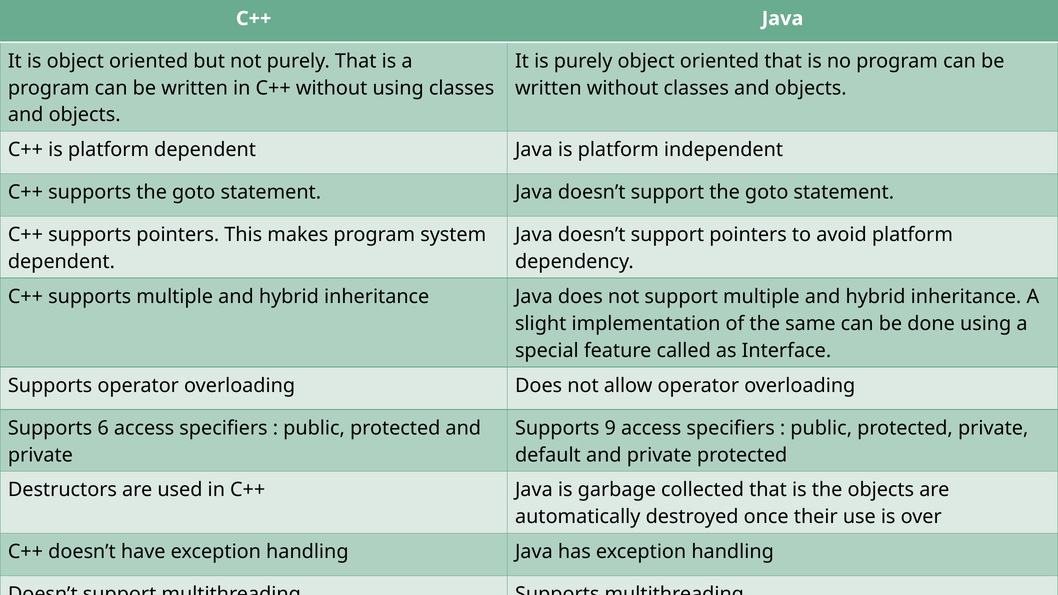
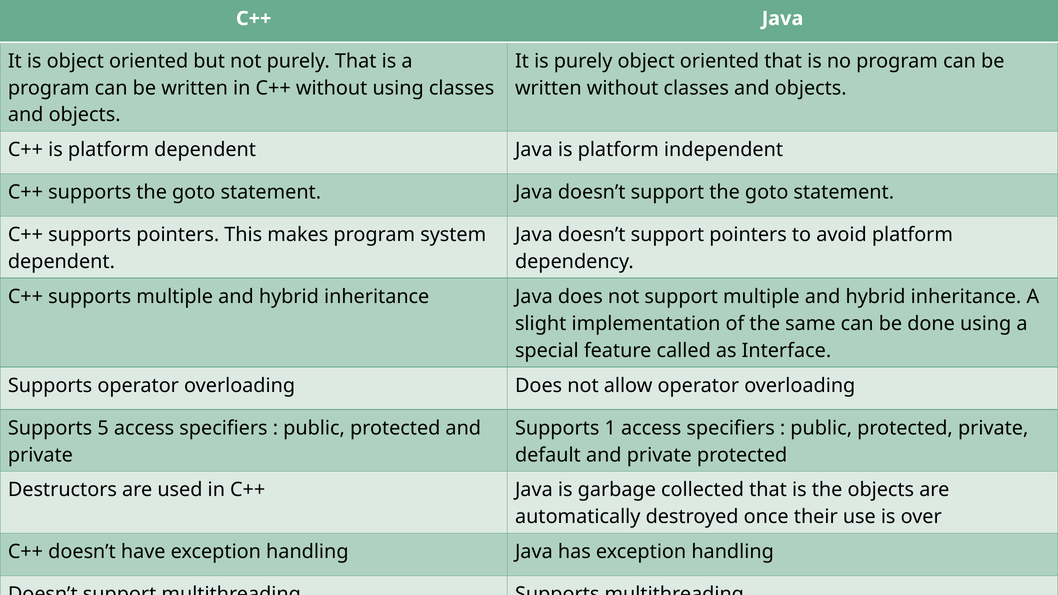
6: 6 -> 5 (103, 428)
9: 9 -> 1 (610, 428)
